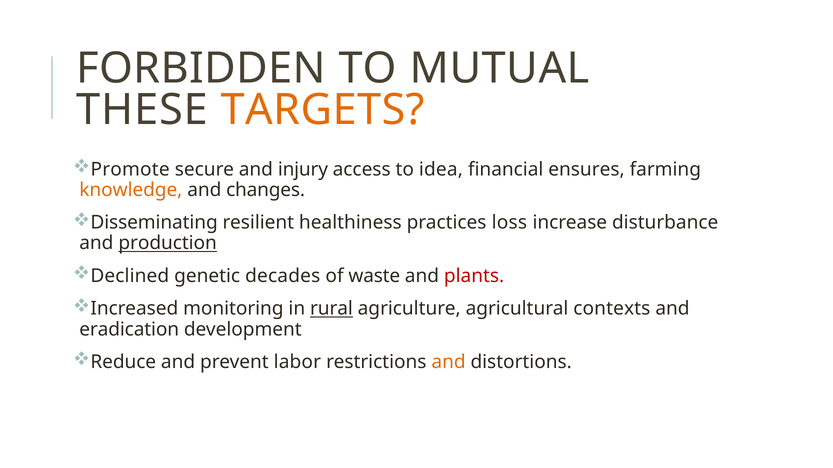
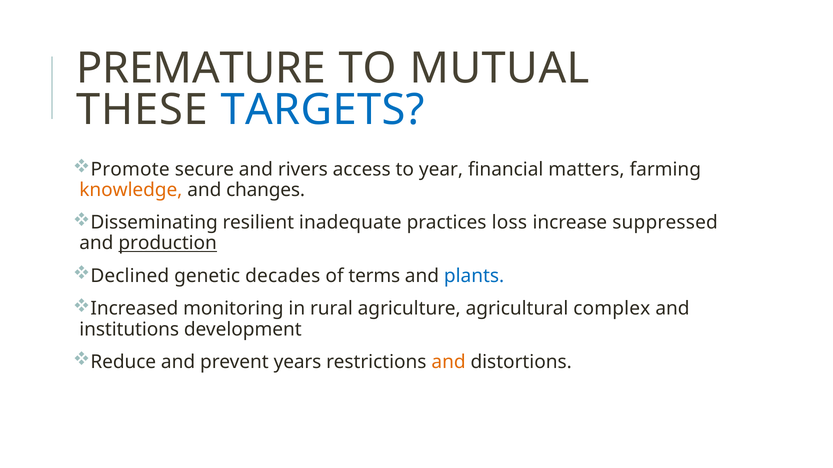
FORBIDDEN: FORBIDDEN -> PREMATURE (201, 69)
TARGETS colour: orange -> blue (323, 110)
injury: injury -> rivers (303, 169)
idea: idea -> year (441, 169)
ensures: ensures -> matters (586, 169)
healthiness: healthiness -> inadequate (350, 223)
disturbance: disturbance -> suppressed (665, 223)
waste: waste -> terms (374, 276)
plants colour: red -> blue (474, 276)
rural underline: present -> none (331, 309)
contexts: contexts -> complex (612, 309)
eradication: eradication -> institutions (129, 330)
labor: labor -> years (298, 362)
